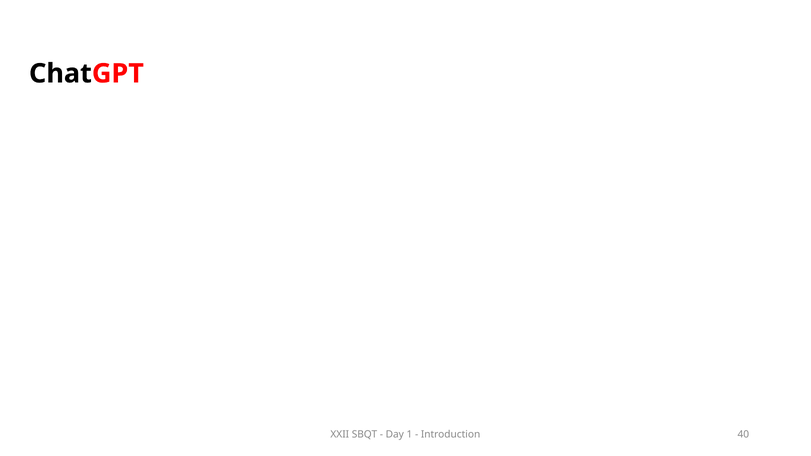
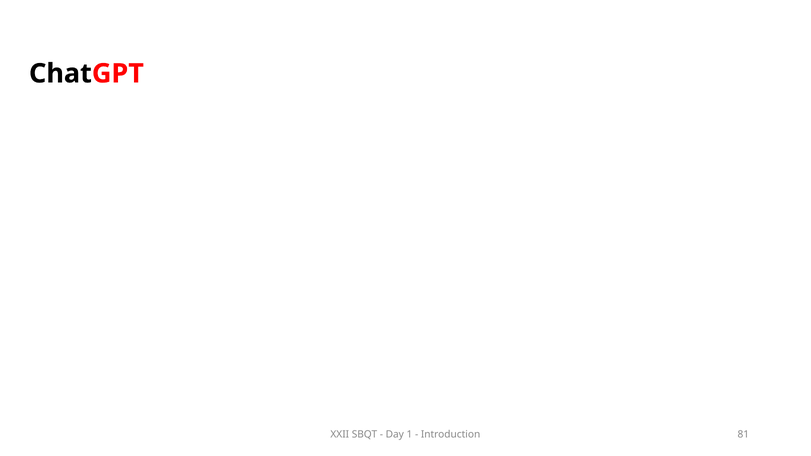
40: 40 -> 81 (743, 435)
